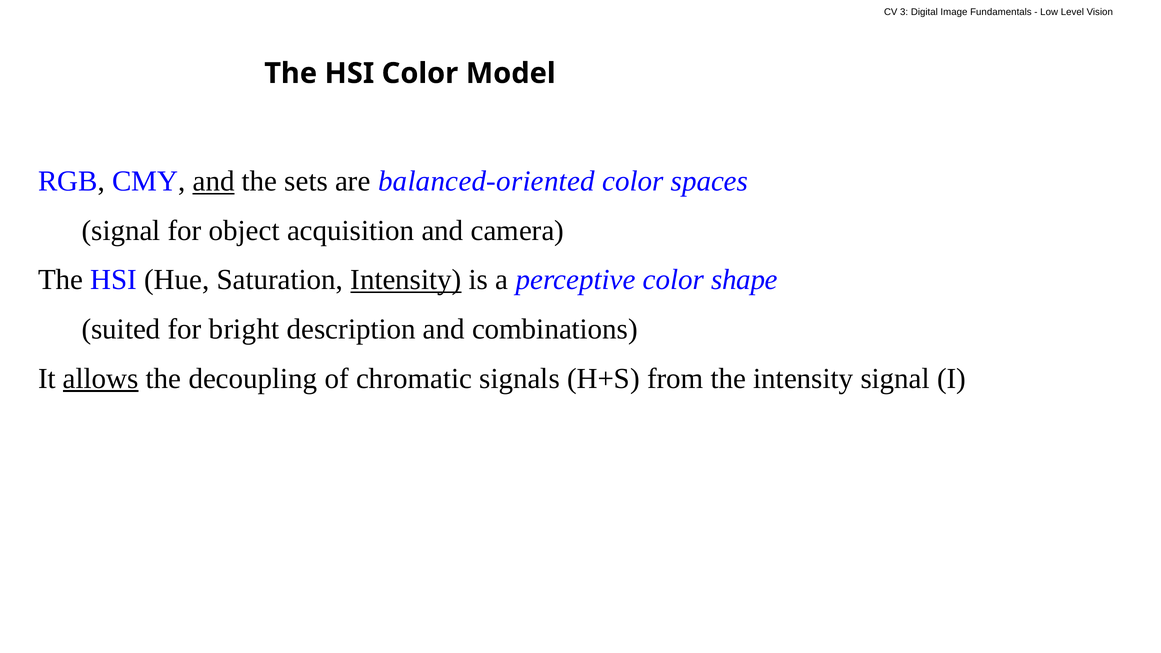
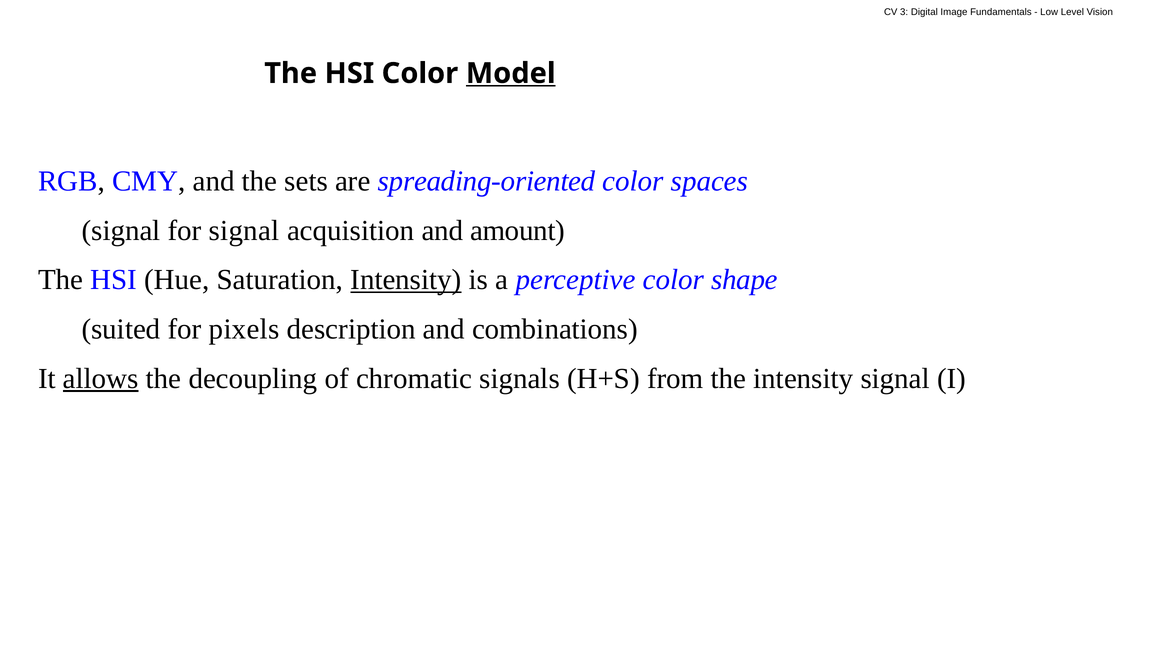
Model underline: none -> present (511, 73)
and underline: present -> none (214, 181)
balanced-oriented: balanced-oriented -> spreading-oriented (487, 181)
for object: object -> signal (244, 231)
camera: camera -> amount (518, 231)
bright: bright -> pixels (244, 329)
